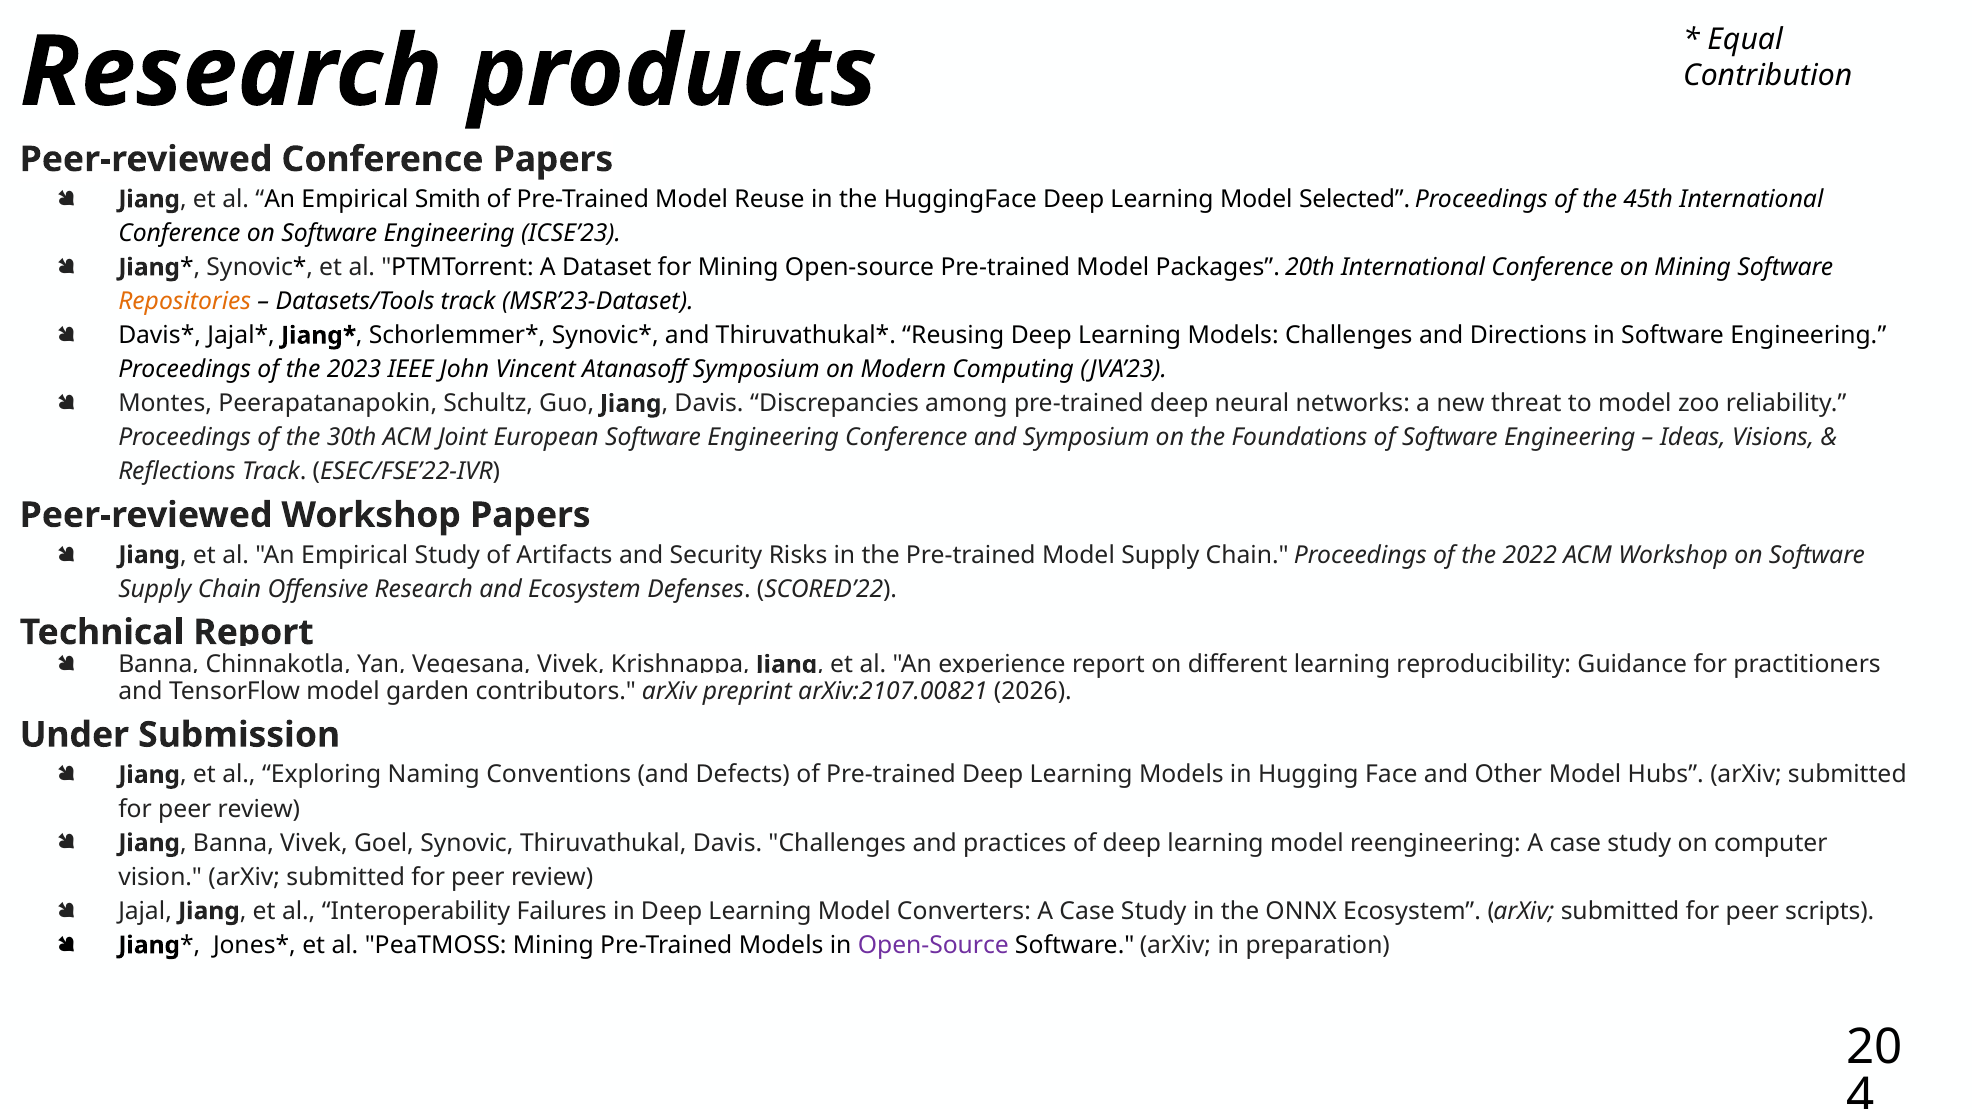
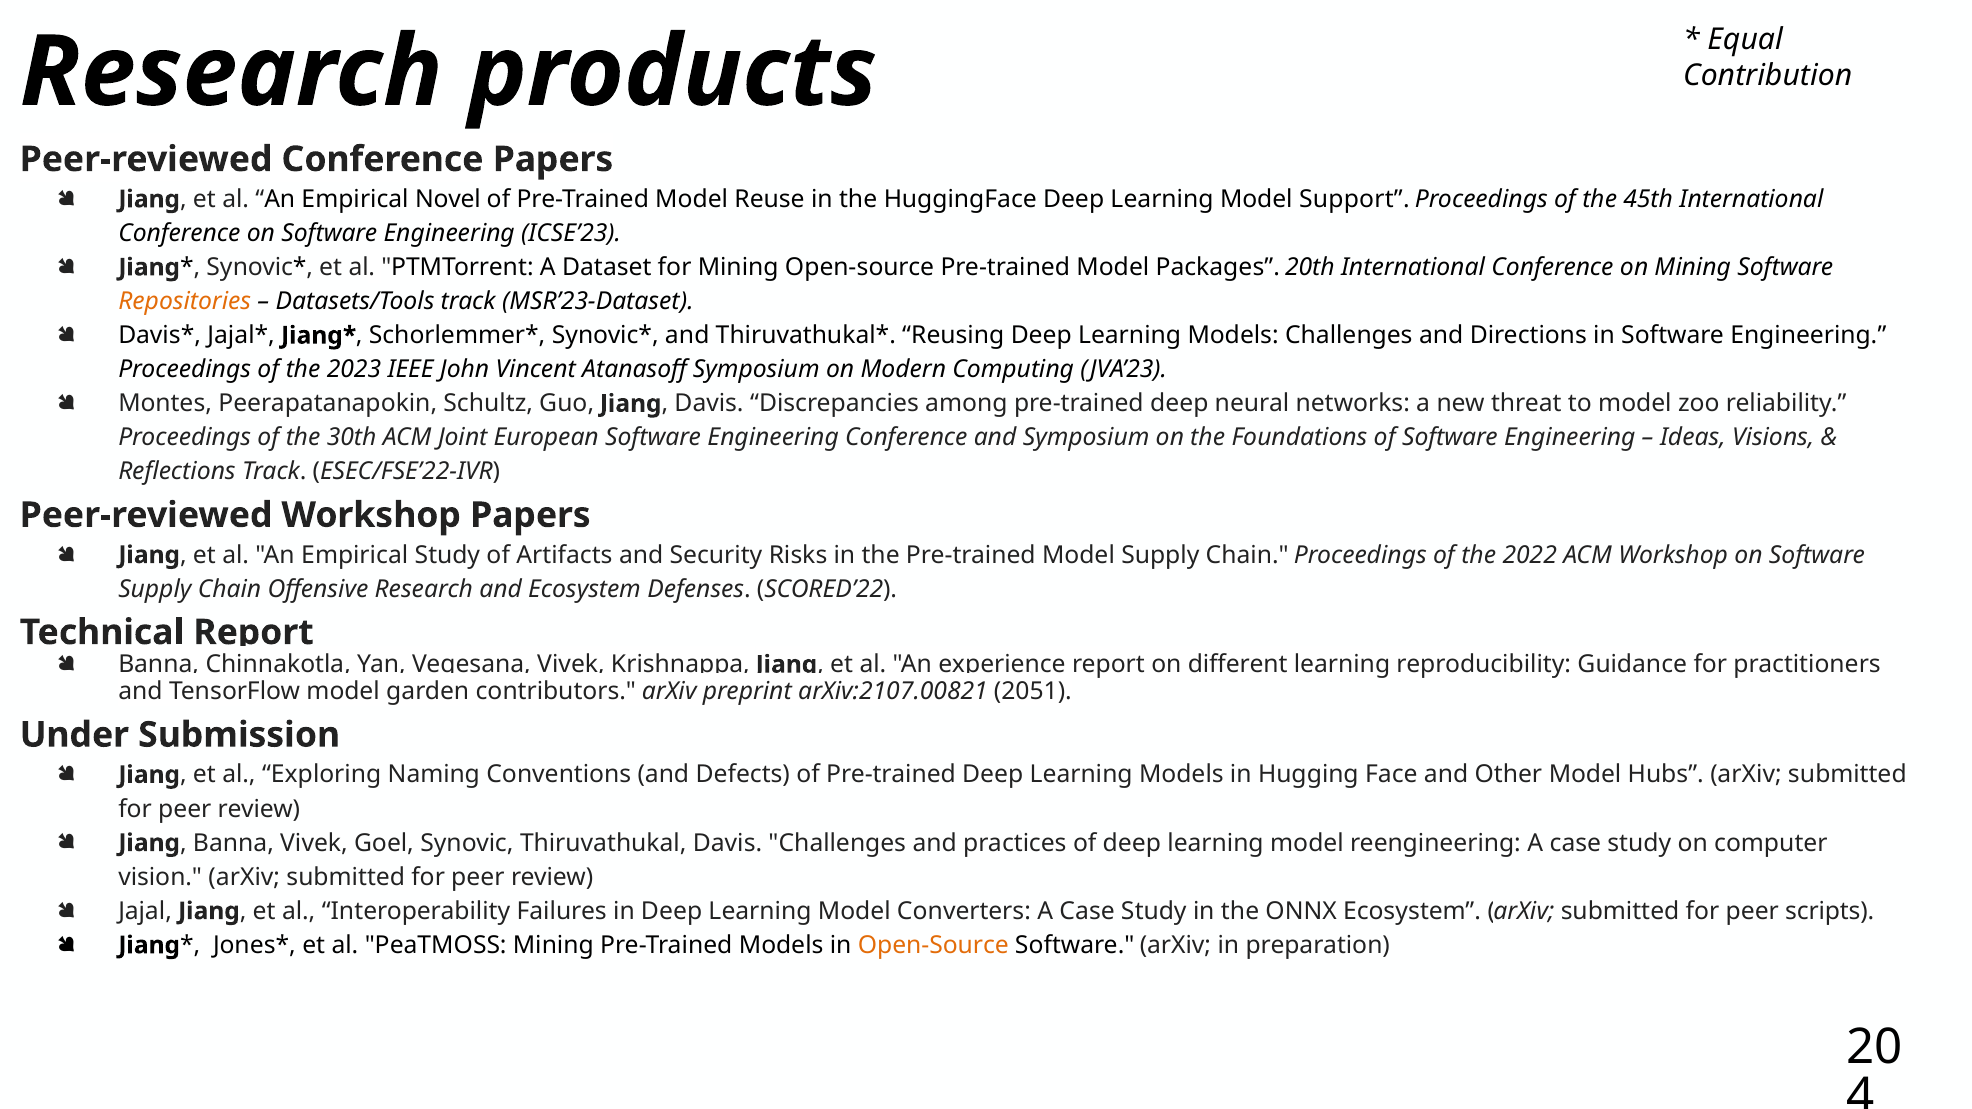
Smith: Smith -> Novel (448, 199)
Selected: Selected -> Support (1354, 199)
2026: 2026 -> 2051 (1033, 691)
Open-Source colour: purple -> orange (933, 945)
